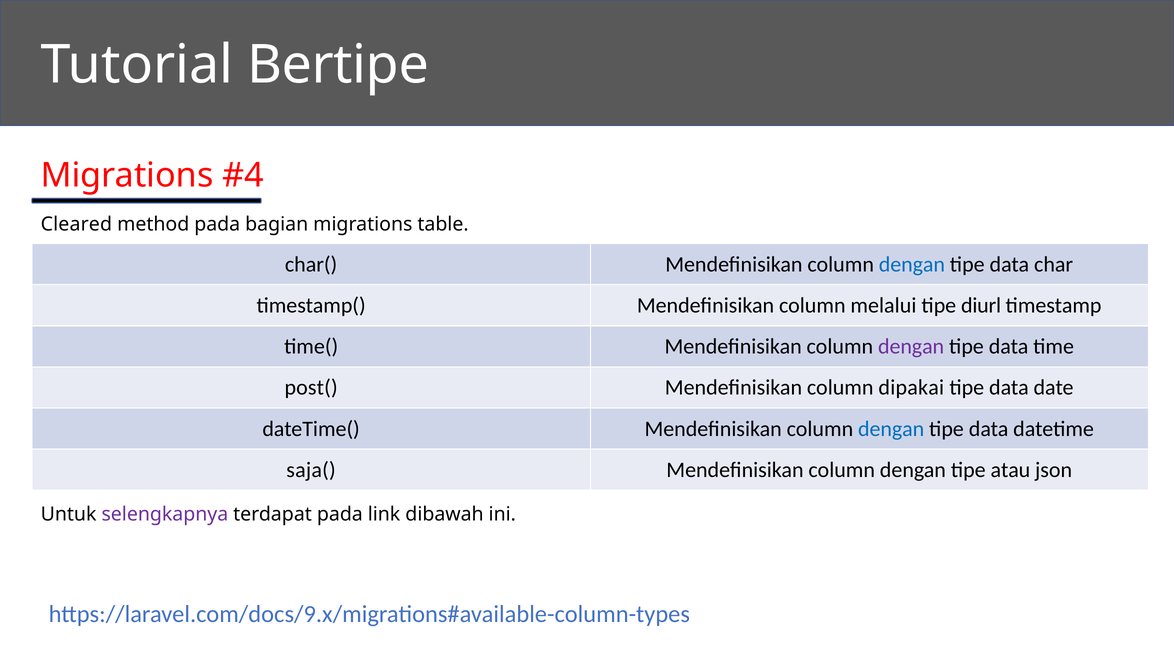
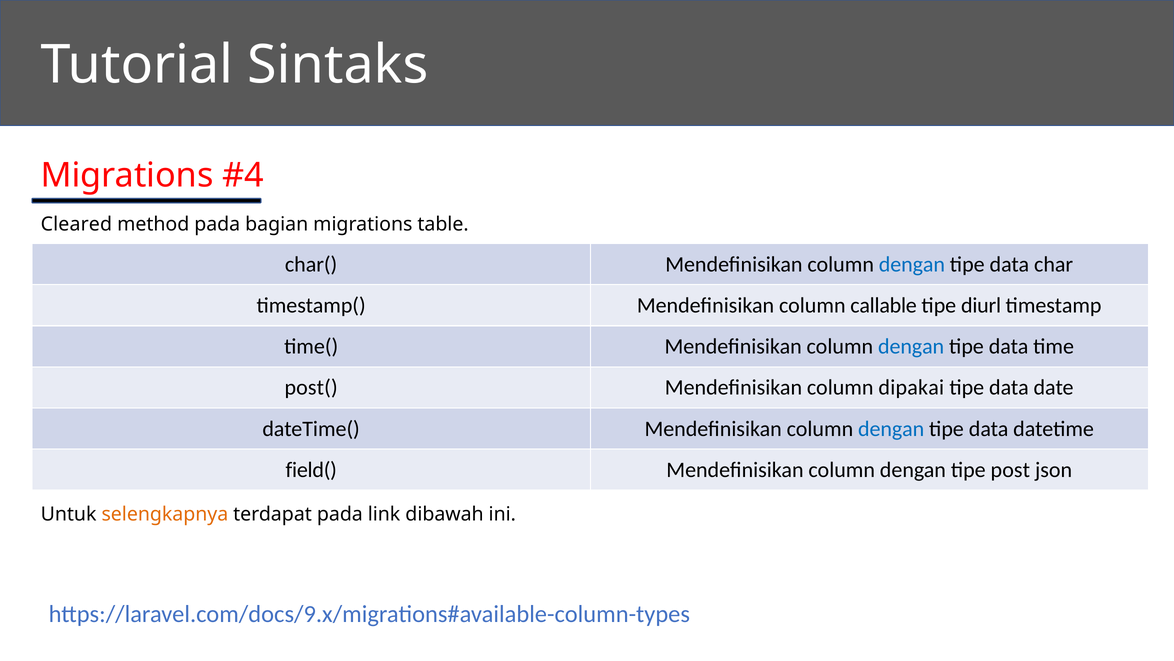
Bertipe: Bertipe -> Sintaks (338, 65)
melalui: melalui -> callable (884, 305)
dengan colour: purple -> blue (911, 346)
saja(: saja( -> field( (311, 469)
atau: atau -> post (1010, 469)
selengkapnya colour: purple -> orange (165, 514)
